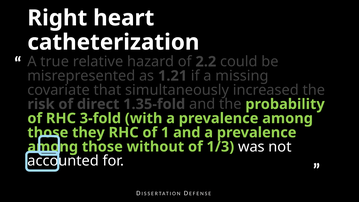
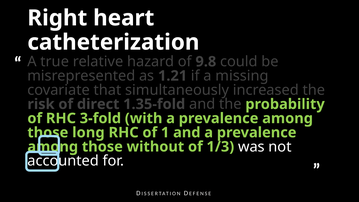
2.2: 2.2 -> 9.8 (206, 62)
they: they -> long (88, 132)
